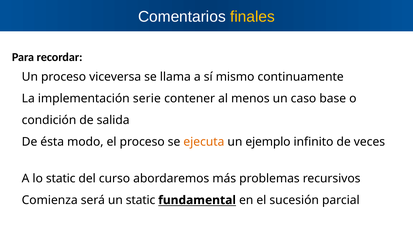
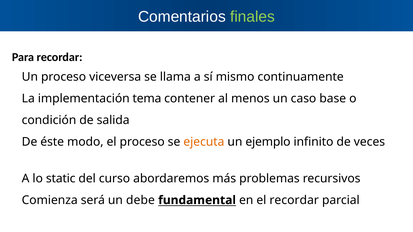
finales colour: yellow -> light green (252, 17)
serie: serie -> tema (147, 99)
ésta: ésta -> éste (52, 142)
un static: static -> debe (140, 200)
el sucesión: sucesión -> recordar (294, 200)
